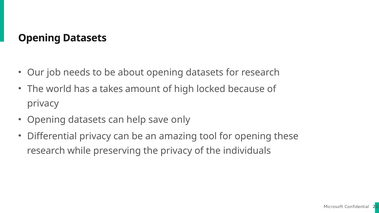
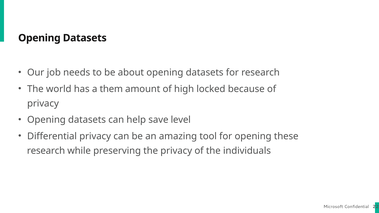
takes: takes -> them (111, 89)
only: only -> level (181, 120)
